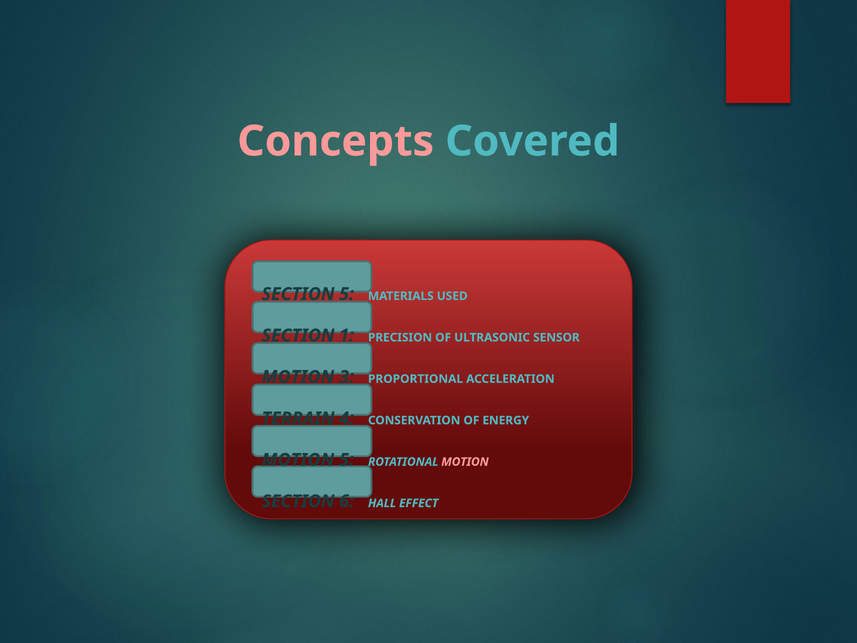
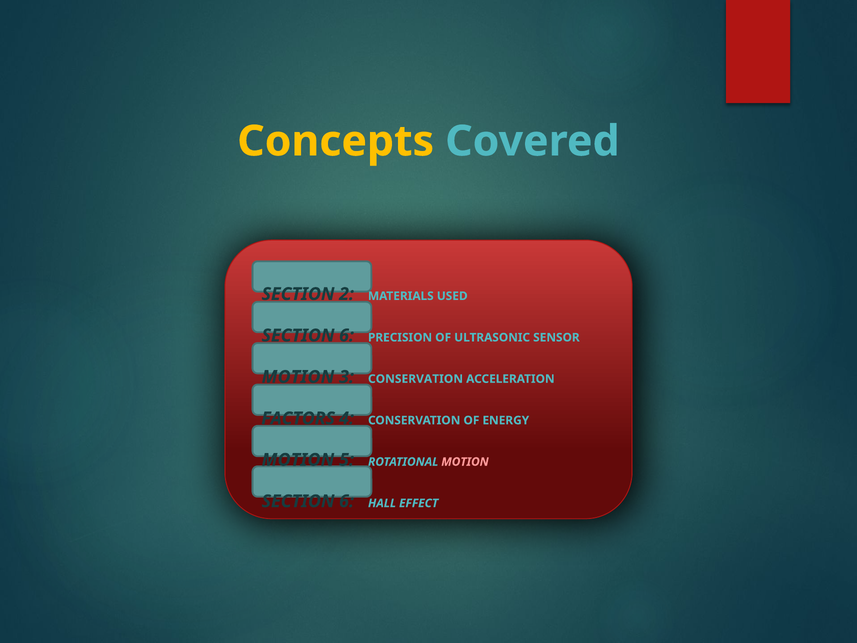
Concepts colour: pink -> yellow (336, 141)
SECTION 5: 5 -> 2 (347, 294)
1: 1 -> 6 (347, 335)
3 PROPORTIONAL: PROPORTIONAL -> CONSERVATION (415, 379)
TERRAIN: TERRAIN -> FACTORS (298, 418)
